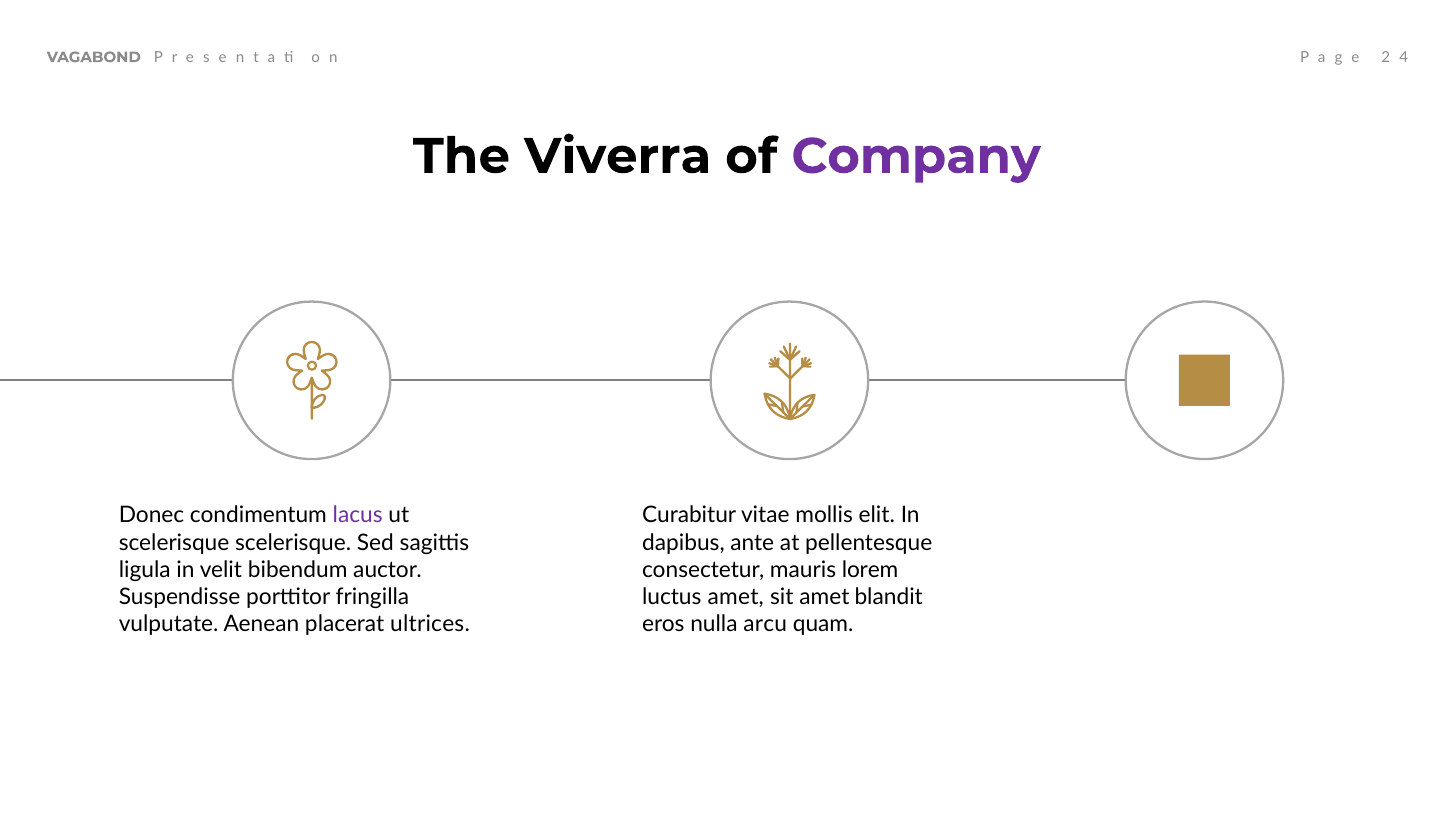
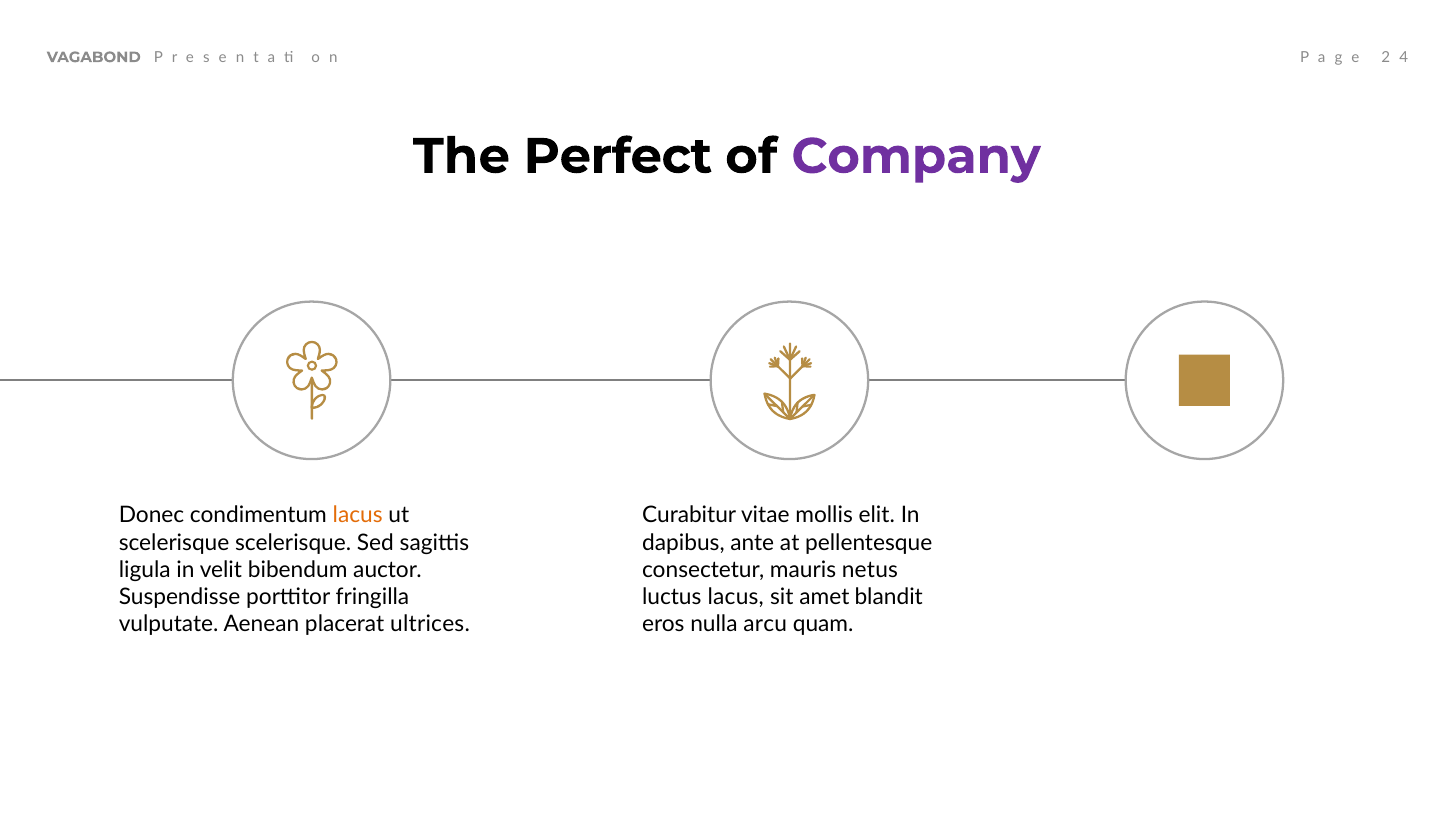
Viverra: Viverra -> Perfect (618, 156)
lacus colour: purple -> orange (358, 515)
lorem: lorem -> netus (870, 570)
luctus amet: amet -> lacus (736, 597)
